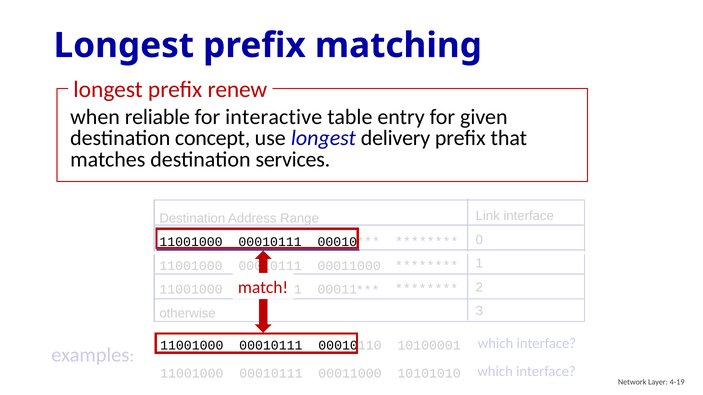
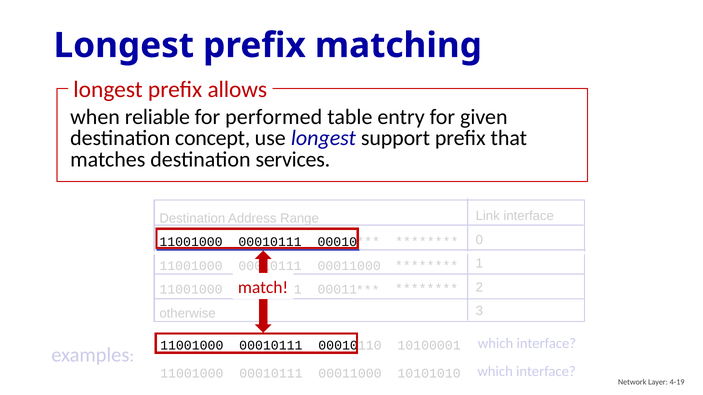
renew: renew -> allows (237, 90)
interactive: interactive -> performed (274, 117)
delivery: delivery -> support (395, 138)
